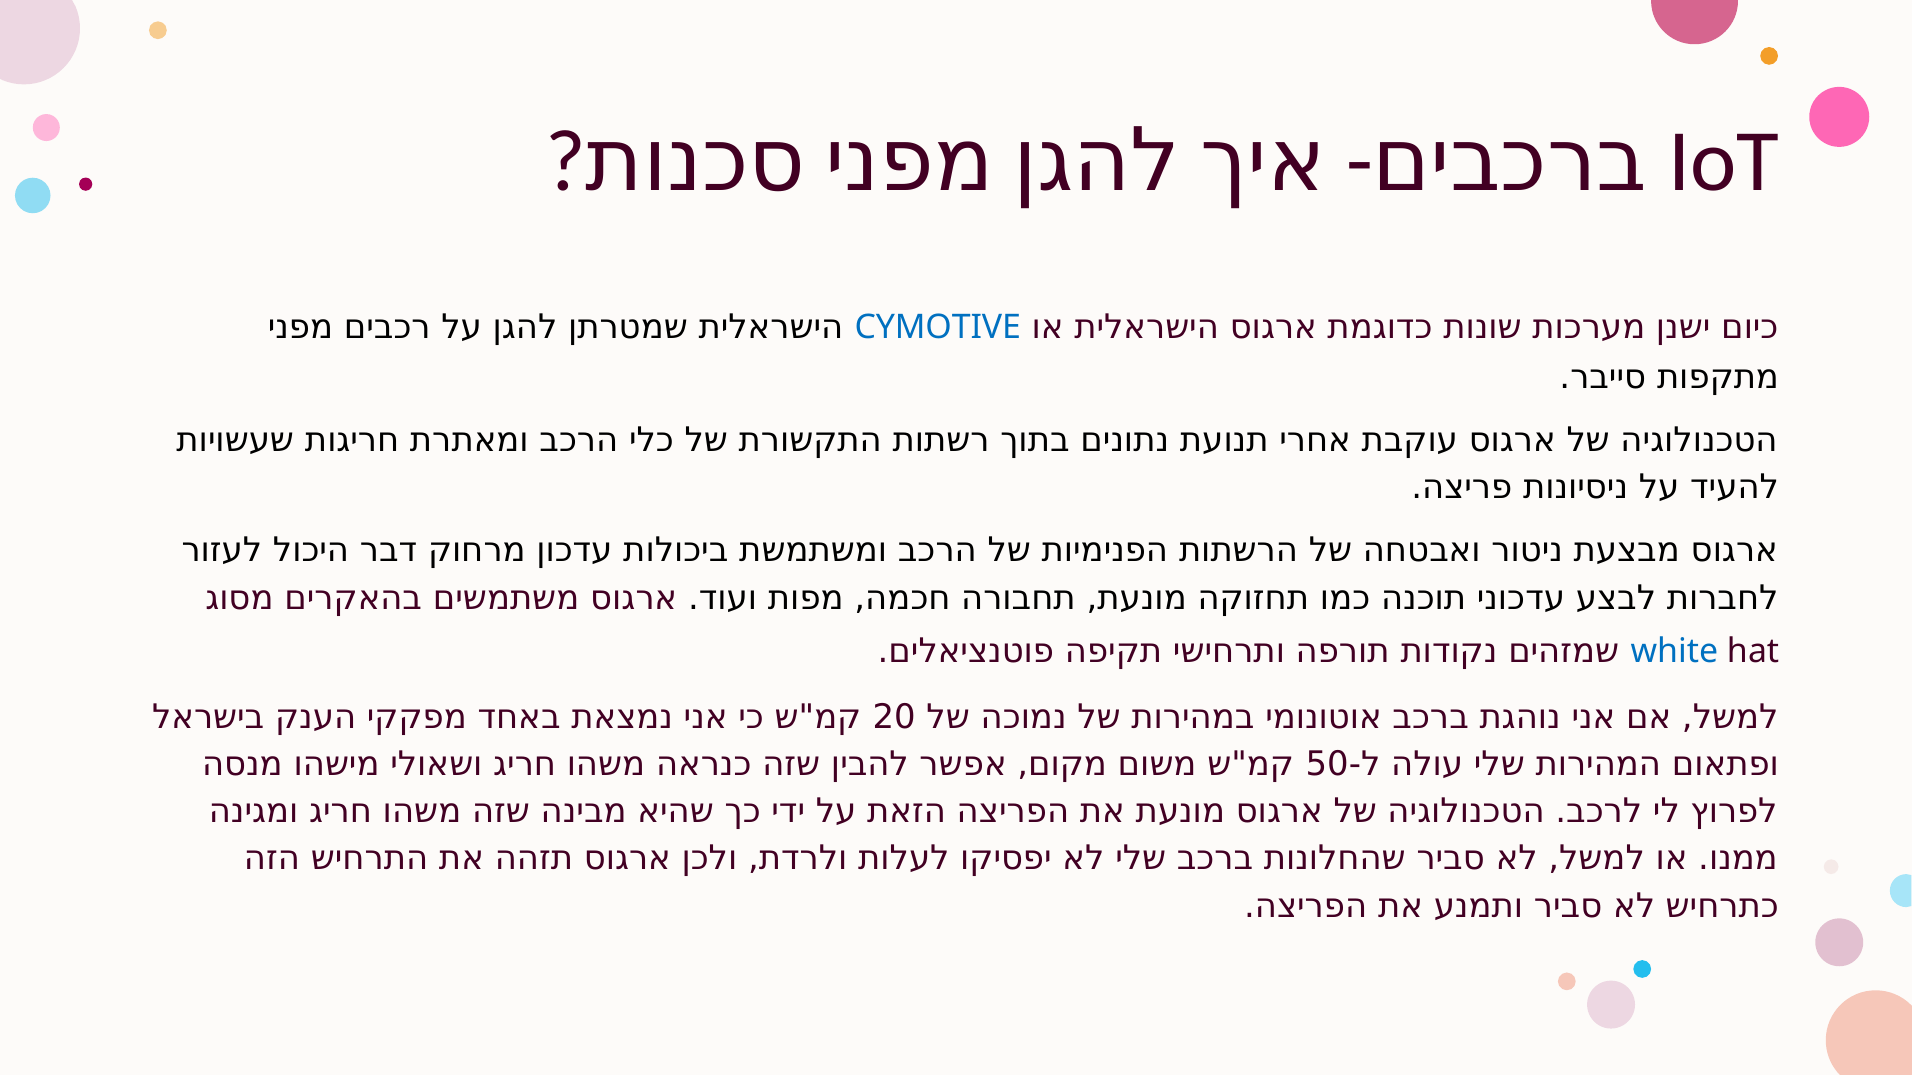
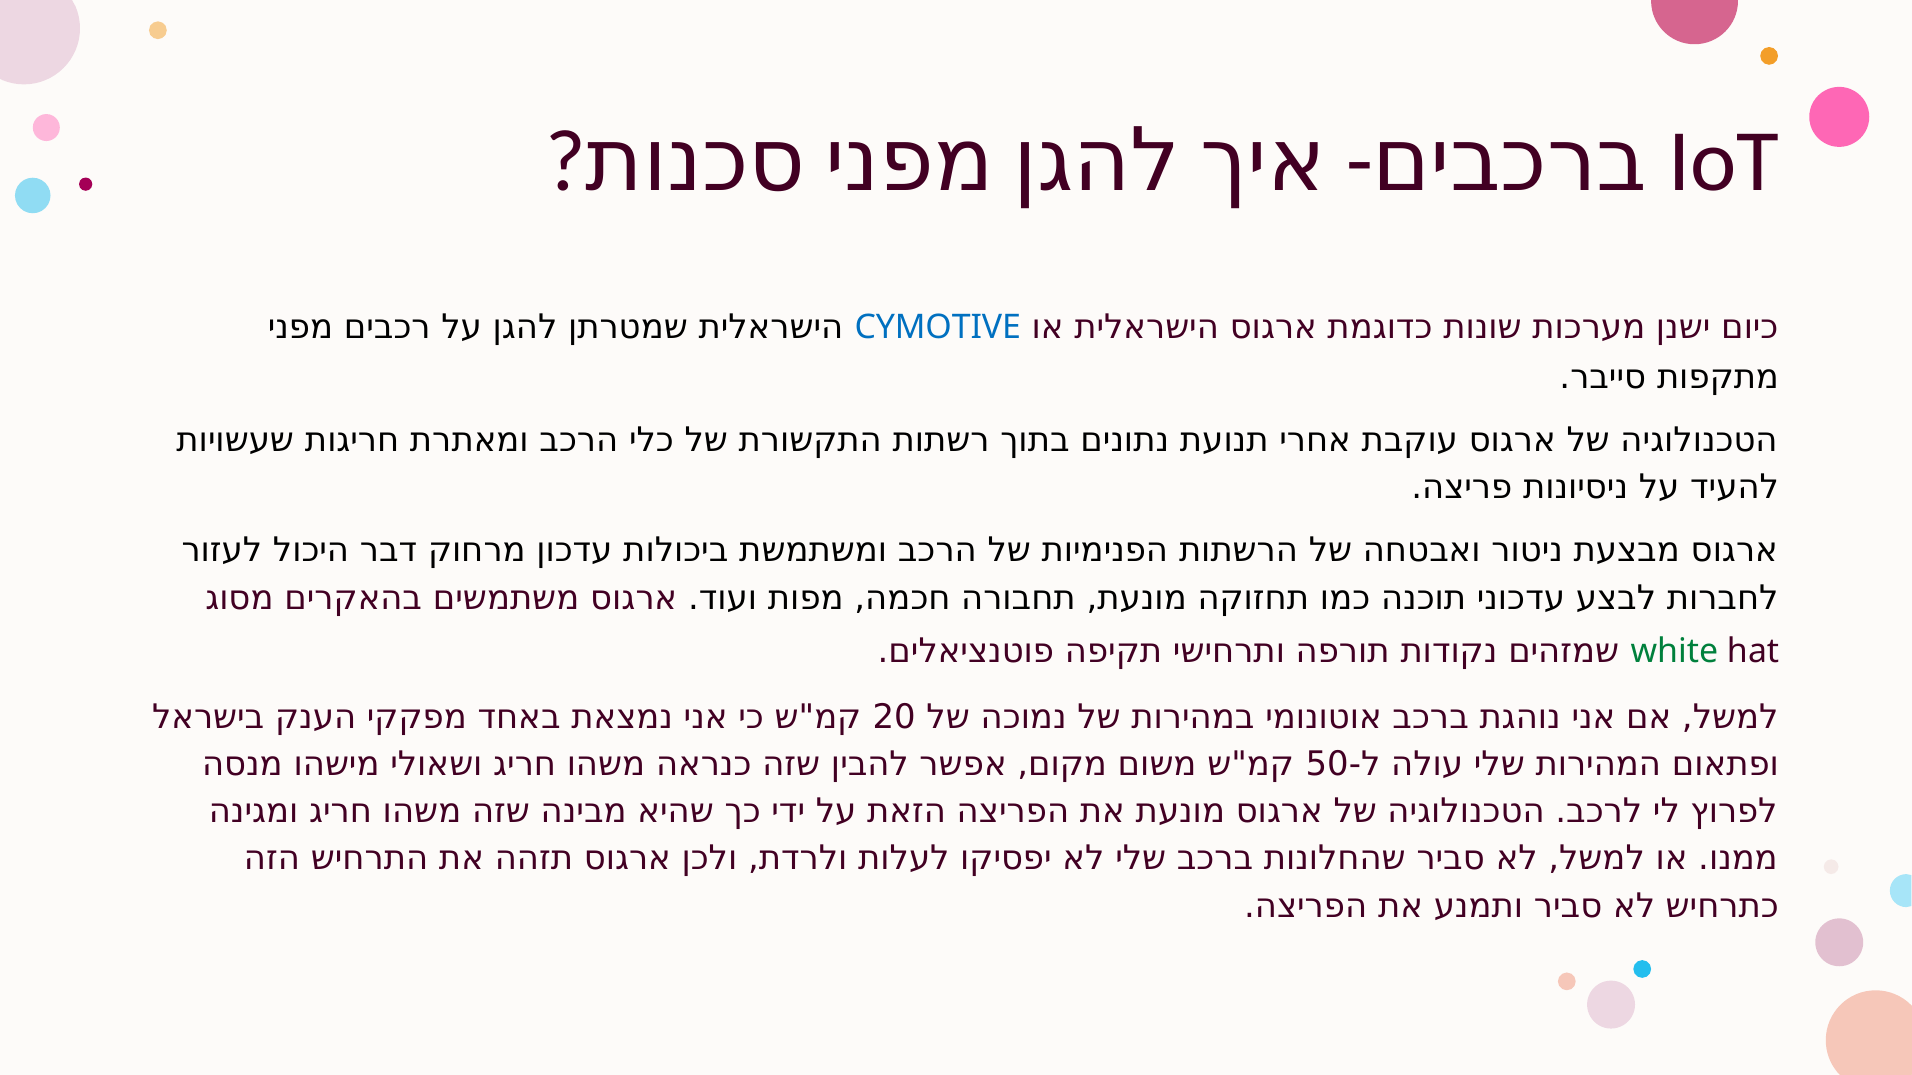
white colour: blue -> green (1674, 652)
